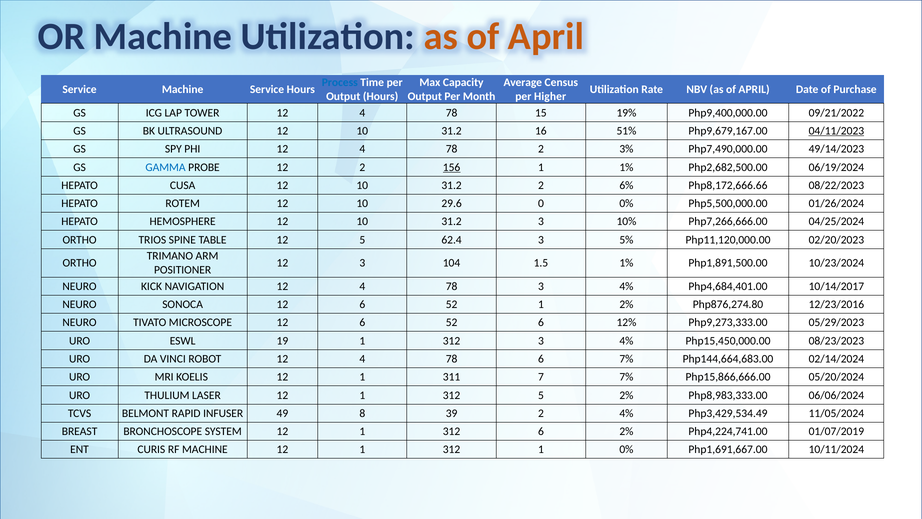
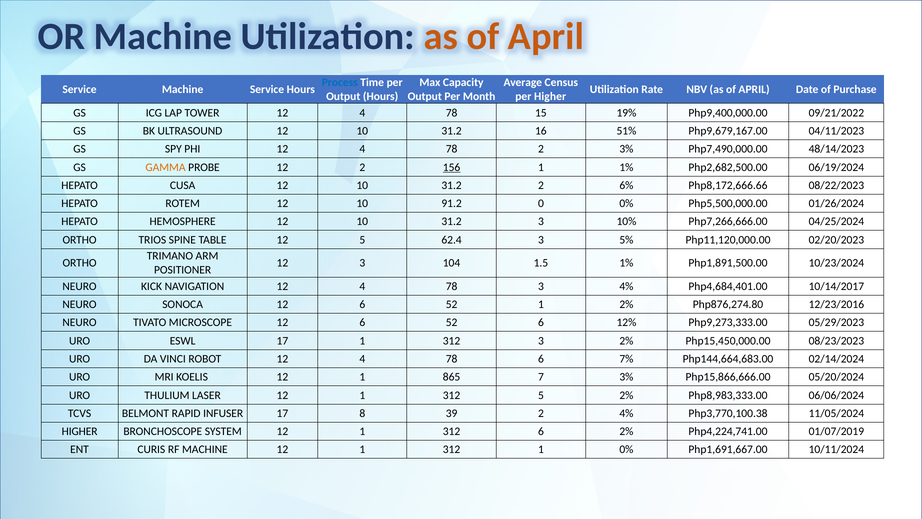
04/11/2023 underline: present -> none (836, 131)
49/14/2023: 49/14/2023 -> 48/14/2023 (836, 149)
GAMMA colour: blue -> orange (166, 167)
29.6: 29.6 -> 91.2 (452, 203)
ESWL 19: 19 -> 17 (282, 341)
312 3 4%: 4% -> 2% (626, 341)
311: 311 -> 865 (452, 377)
7 7%: 7% -> 3% (626, 377)
INFUSER 49: 49 -> 17 (282, 413)
Php3,429,534.49: Php3,429,534.49 -> Php3,770,100.38 (728, 413)
BREAST: BREAST -> HIGHER (80, 431)
